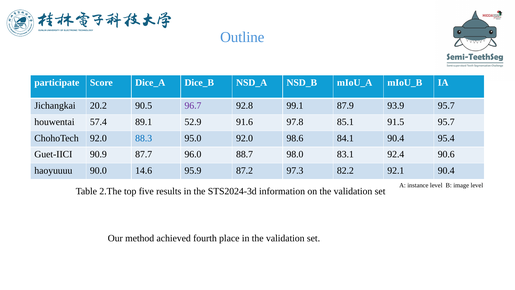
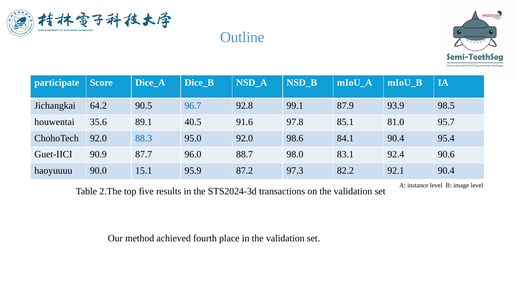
20.2: 20.2 -> 64.2 (98, 106)
96.7 colour: purple -> blue (193, 106)
93.9 95.7: 95.7 -> 98.5 (446, 106)
57.4: 57.4 -> 35.6 (98, 122)
52.9: 52.9 -> 40.5 (193, 122)
91.5: 91.5 -> 81.0 (396, 122)
14.6: 14.6 -> 15.1 (144, 170)
information: information -> transactions (282, 191)
